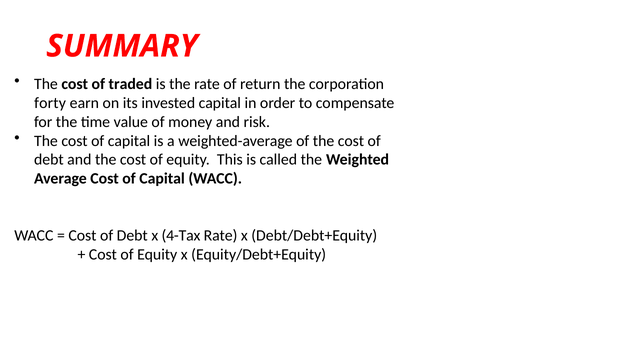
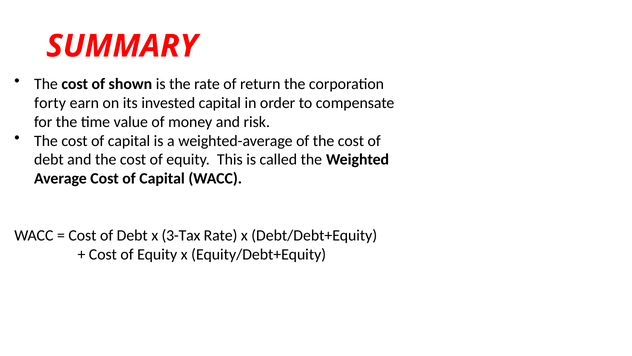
traded: traded -> shown (130, 84)
4-Tax: 4-Tax -> 3-Tax (181, 235)
